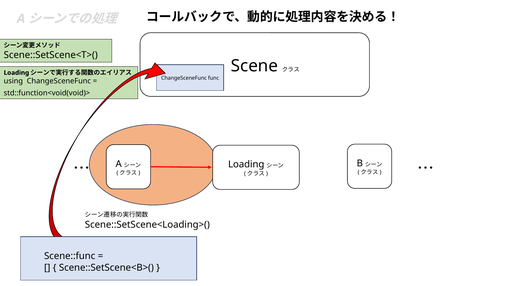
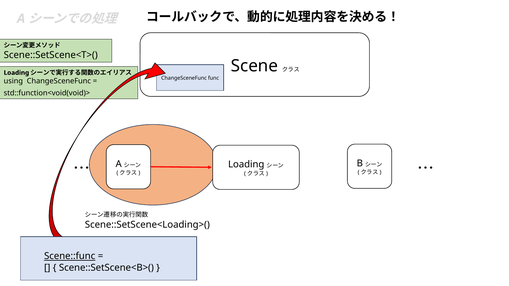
Scene::func underline: none -> present (70, 256)
